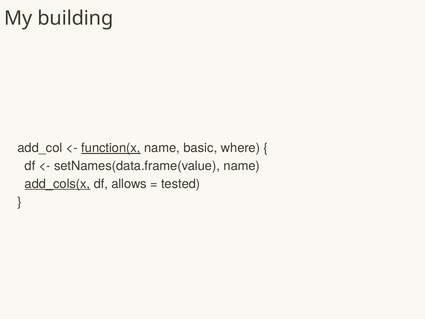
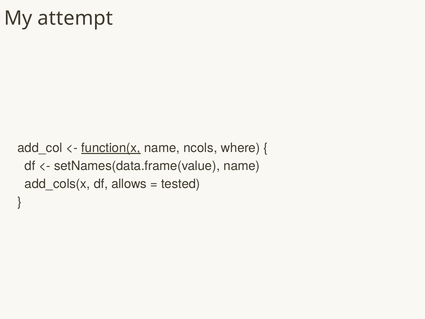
building: building -> attempt (75, 18)
basic: basic -> ncols (200, 148)
add_cols(x underline: present -> none (57, 184)
